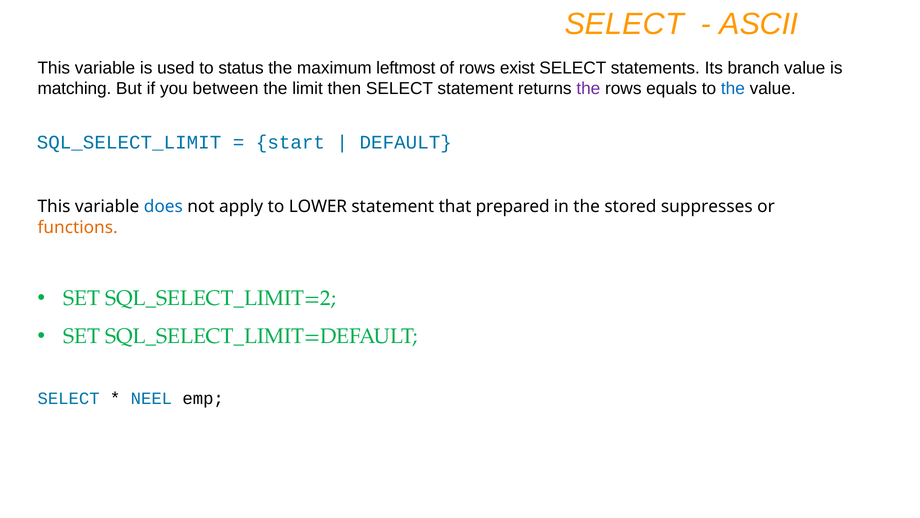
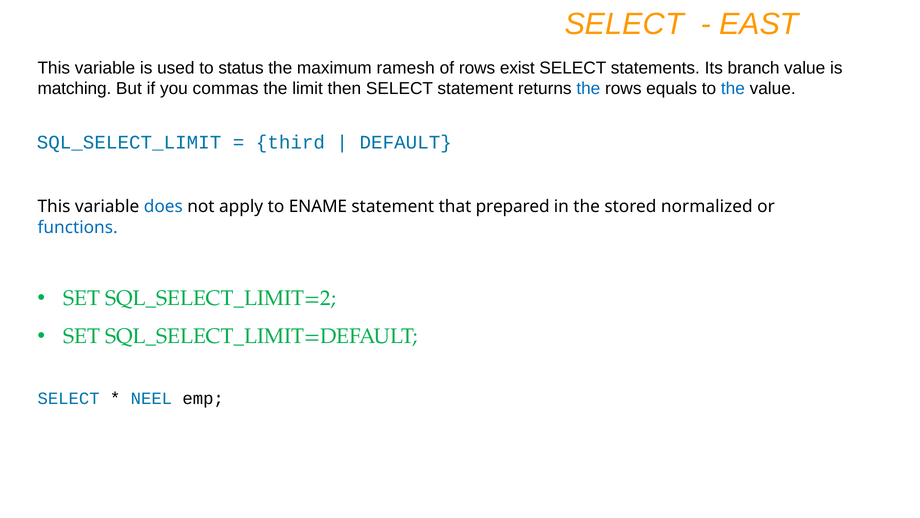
ASCII: ASCII -> EAST (759, 24)
leftmost: leftmost -> ramesh (406, 68)
between: between -> commas (226, 89)
the colour: purple -> blue (588, 89)
start: start -> third (290, 142)
LOWER: LOWER -> ENAME (318, 206)
suppresses: suppresses -> normalized (707, 206)
functions colour: orange -> blue (78, 227)
